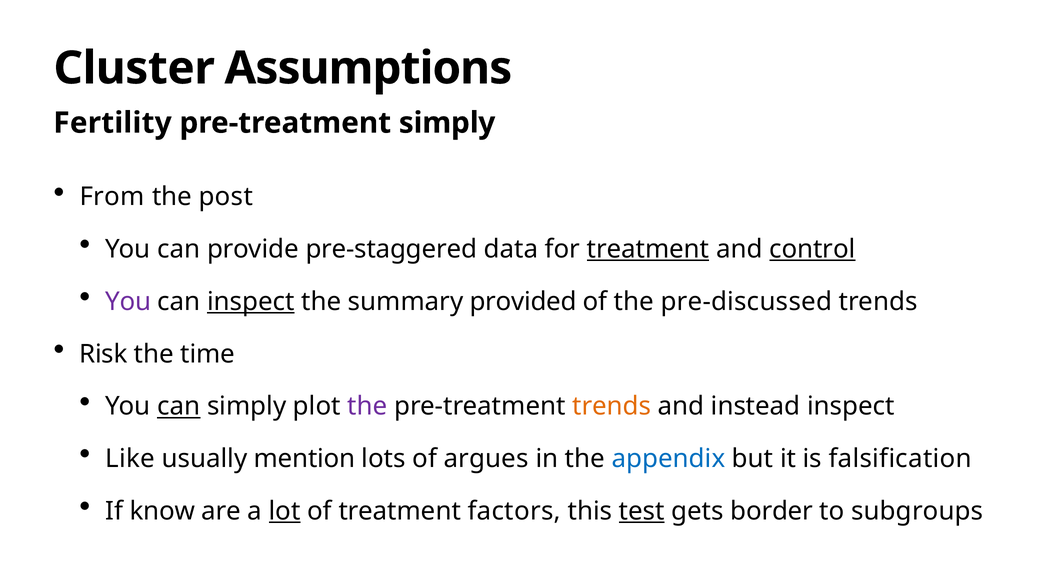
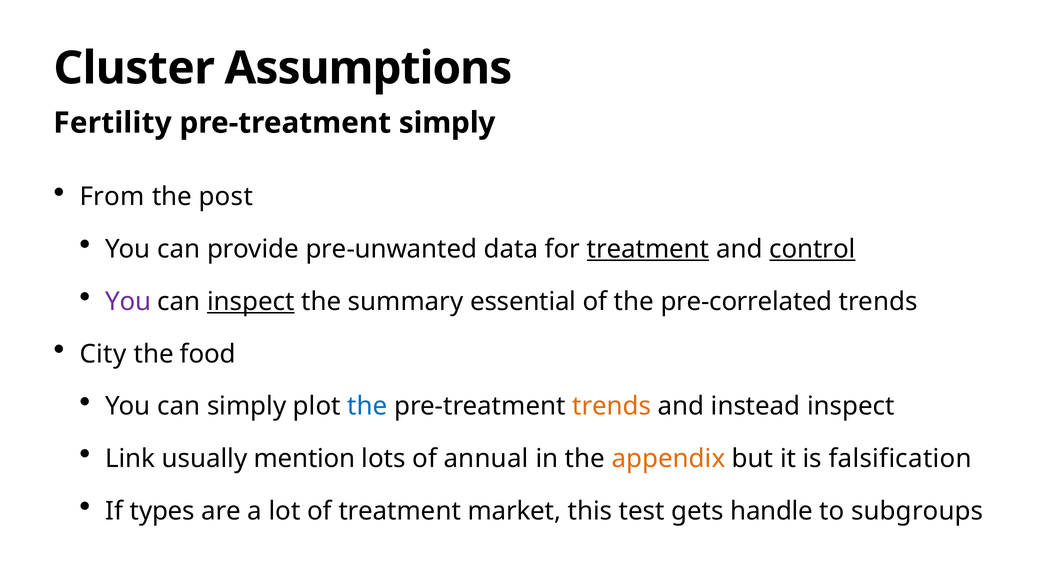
pre-staggered: pre-staggered -> pre-unwanted (391, 249)
provided: provided -> essential (523, 302)
pre-discussed: pre-discussed -> pre-correlated (747, 302)
Risk: Risk -> City (103, 354)
time: time -> food (208, 354)
can underline: present -> none (179, 406)
the colour: purple -> blue (367, 406)
Like: Like -> Link (130, 459)
argues: argues -> annual (486, 459)
appendix colour: blue -> orange (668, 459)
know: know -> types (162, 511)
lot underline: present -> none (285, 511)
factors: factors -> market (514, 511)
test underline: present -> none (642, 511)
border: border -> handle (772, 511)
